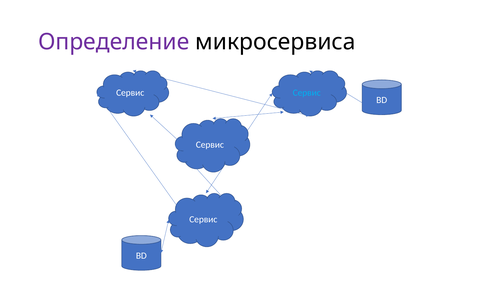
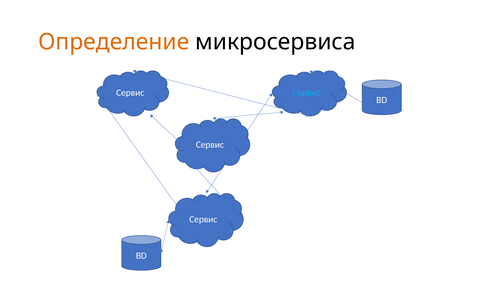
Определение colour: purple -> orange (114, 42)
